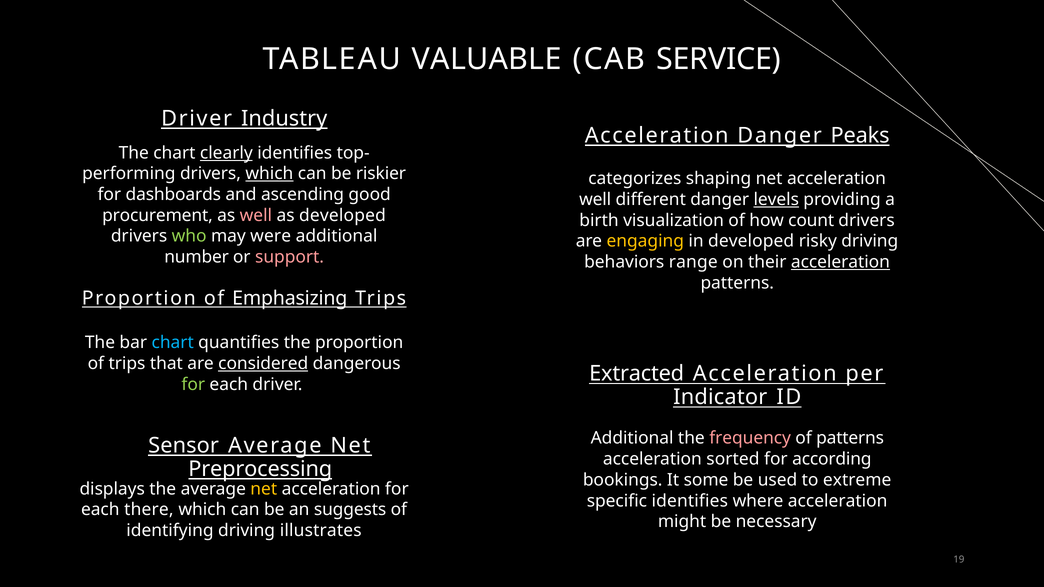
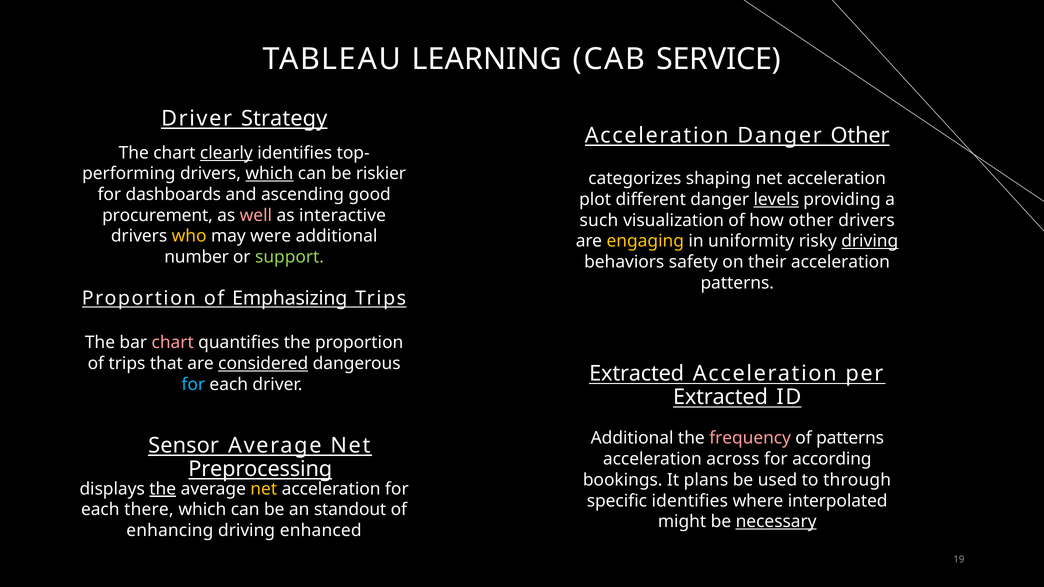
VALUABLE: VALUABLE -> LEARNING (487, 59)
Industry: Industry -> Strategy (284, 118)
Danger Peaks: Peaks -> Other (860, 135)
well: well -> plot (595, 200)
as developed: developed -> interactive (343, 215)
birth: birth -> such (599, 220)
how count: count -> other (811, 220)
who colour: light green -> yellow (189, 236)
in developed: developed -> uniformity (751, 241)
driving underline: none -> present (870, 241)
support colour: pink -> light green (290, 257)
range: range -> safety (693, 262)
acceleration underline: present -> none (840, 262)
chart colour: light blue -> pink (173, 343)
for colour: light green -> light blue (193, 385)
Indicator: Indicator -> Extracted (720, 397)
sorted: sorted -> across (733, 459)
some: some -> plans (706, 480)
extreme: extreme -> through (857, 480)
the underline: none -> present (163, 489)
where acceleration: acceleration -> interpolated (838, 501)
suggests: suggests -> standout (350, 510)
necessary underline: none -> present (776, 522)
identifying: identifying -> enhancing (170, 531)
illustrates: illustrates -> enhanced (321, 531)
